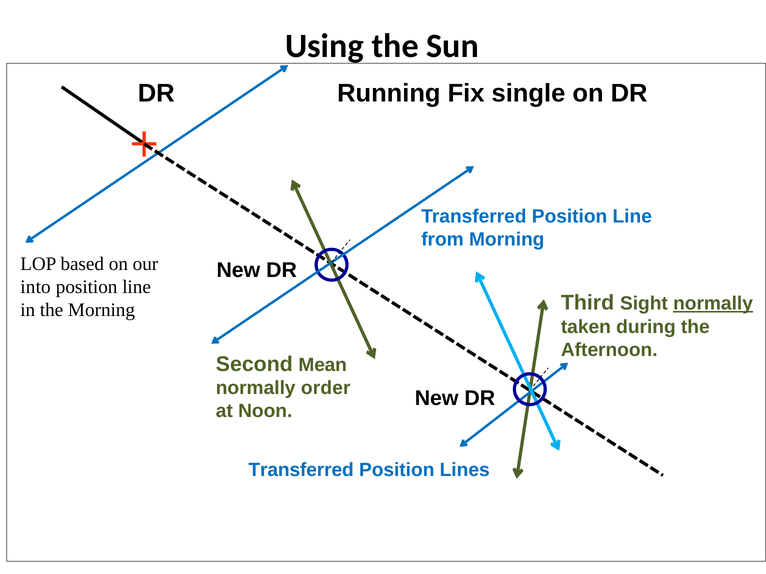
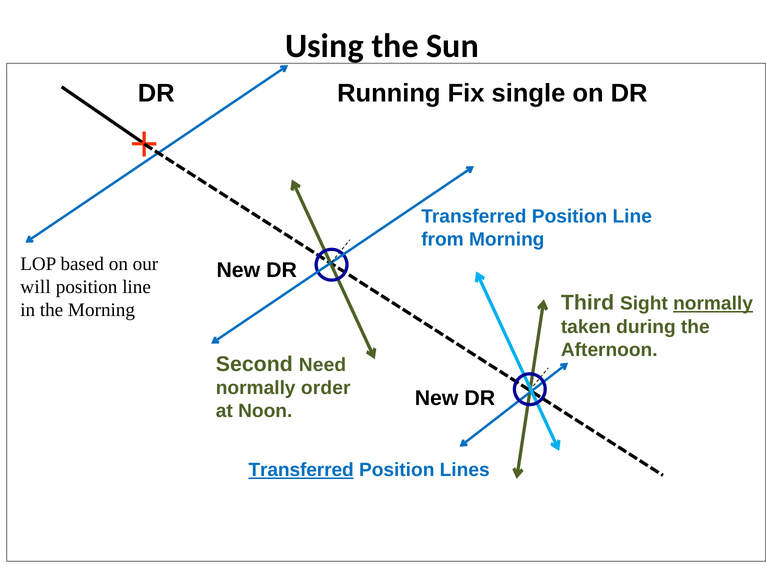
into: into -> will (36, 287)
Second Mean: Mean -> Need (322, 365)
Transferred underline: none -> present (301, 470)
